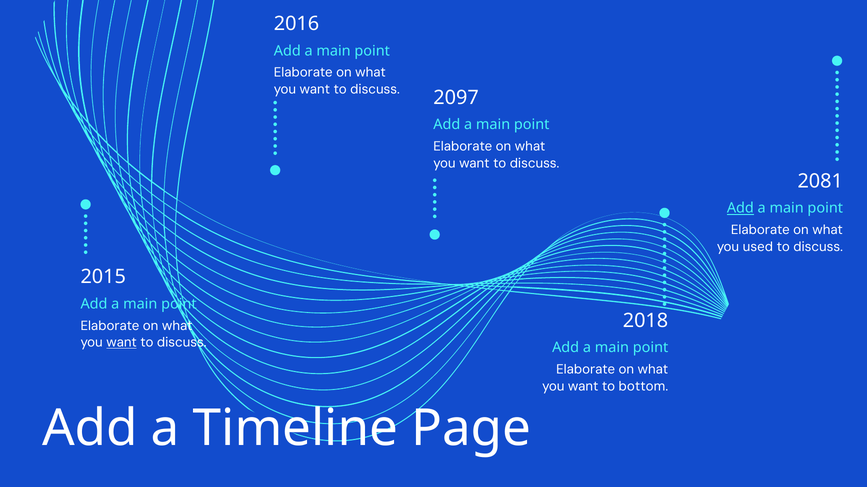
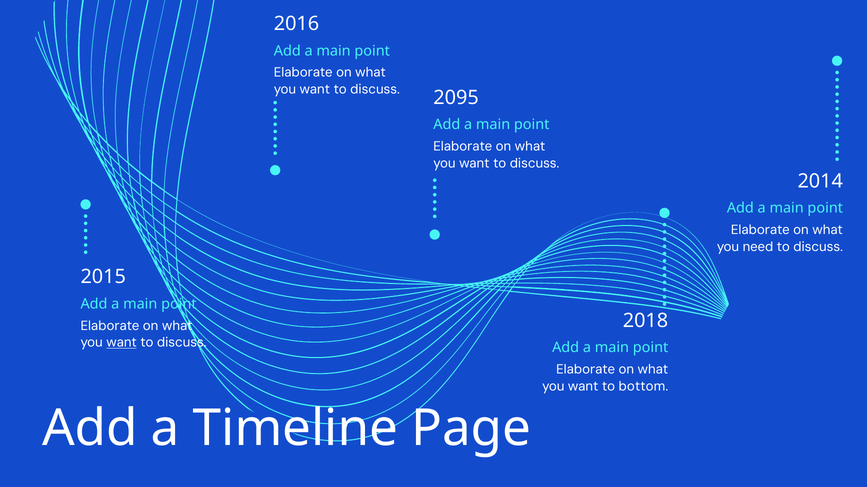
2097: 2097 -> 2095 (456, 98)
2081: 2081 -> 2014 (820, 181)
Add underline: present -> none (740, 208)
used: used -> need (758, 247)
